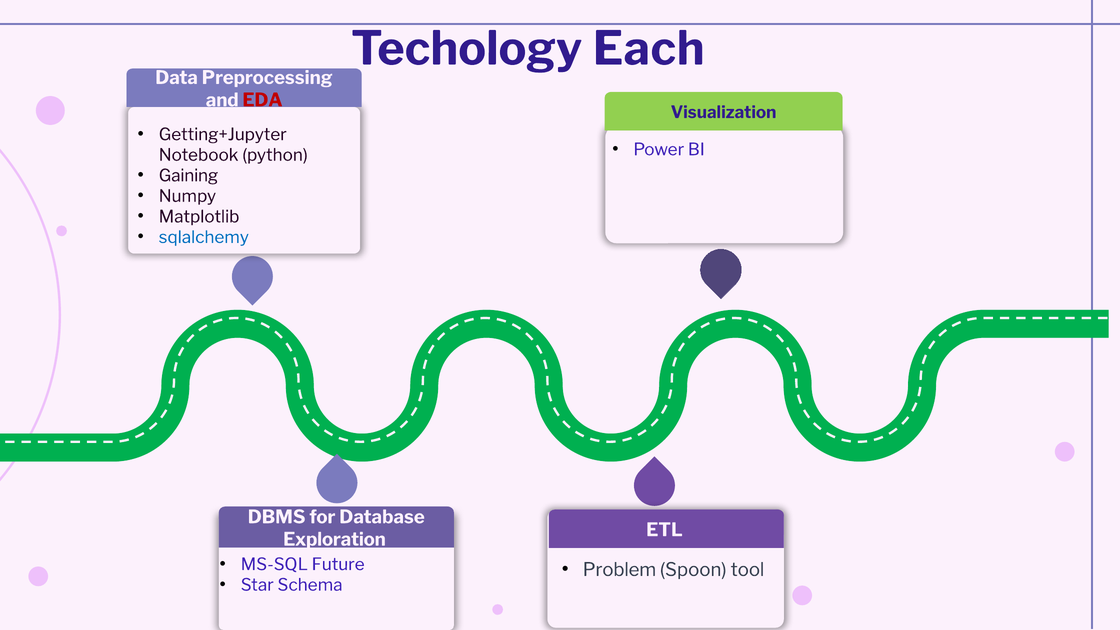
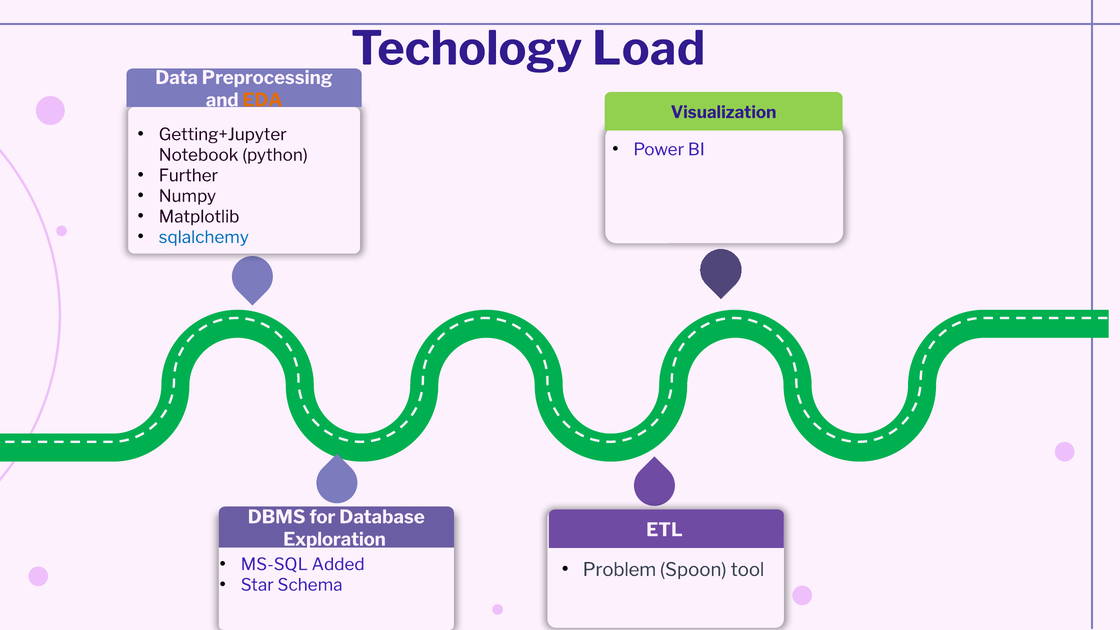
Each: Each -> Load (649, 49)
EDA colour: red -> orange (262, 100)
Gaining: Gaining -> Further (188, 176)
Future: Future -> Added (338, 564)
